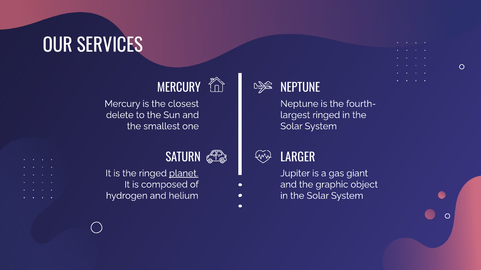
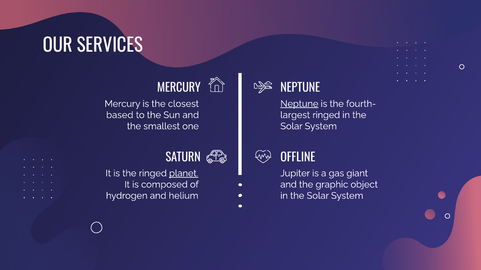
Neptune underline: none -> present (299, 104)
delete: delete -> based (120, 115)
LARGER: LARGER -> OFFLINE (298, 158)
